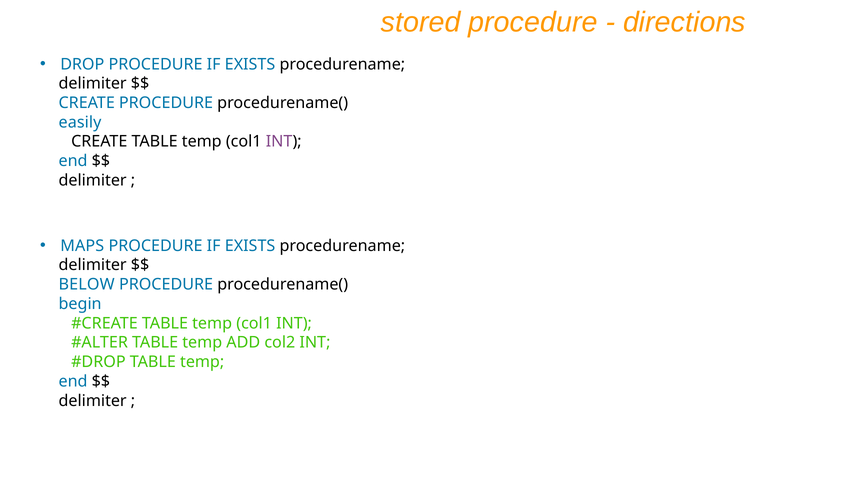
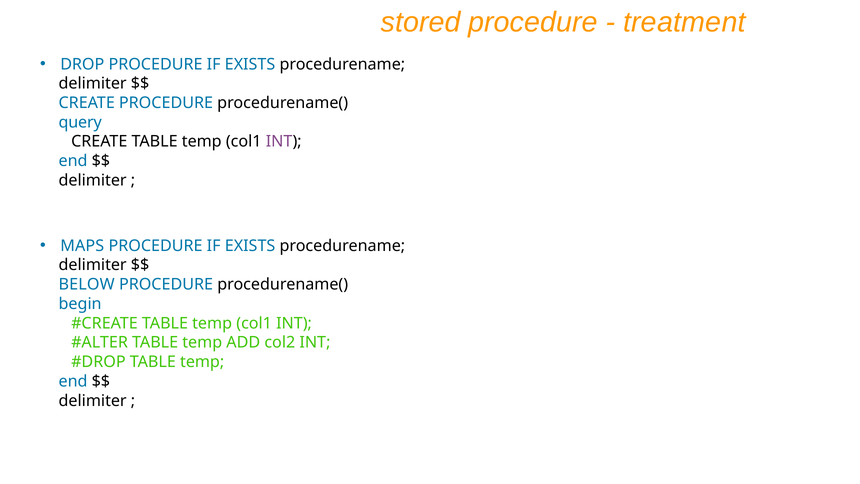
directions: directions -> treatment (684, 22)
easily: easily -> query (80, 122)
